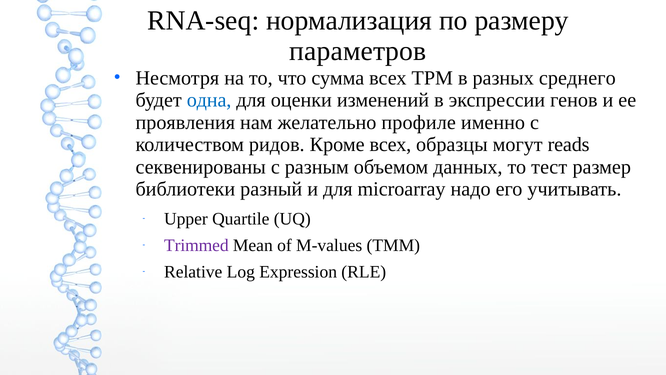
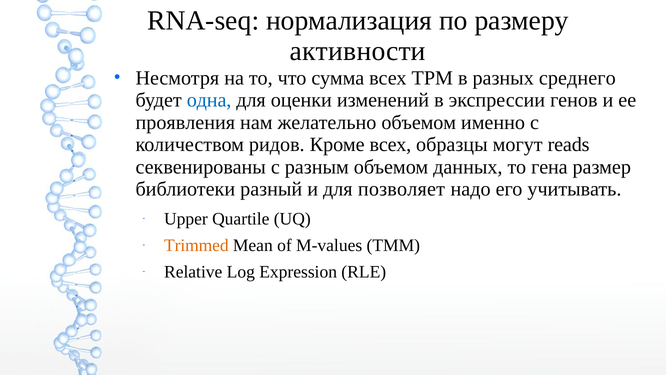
параметров: параметров -> активности (358, 51)
желательно профиле: профиле -> объемом (419, 122)
тест: тест -> гена (549, 167)
microarray: microarray -> позволяет (401, 189)
Trimmed colour: purple -> orange (196, 245)
